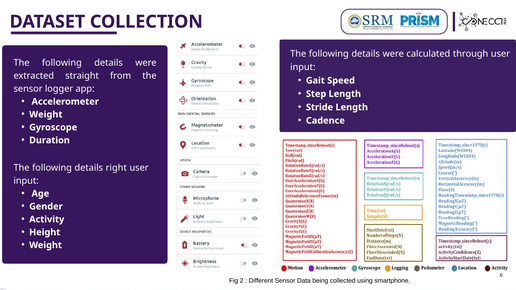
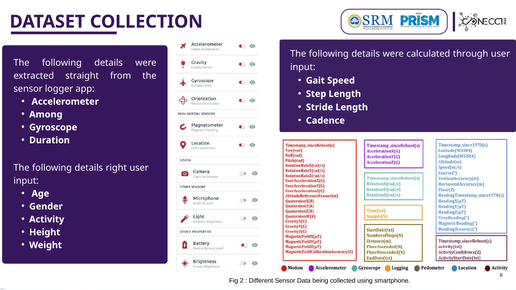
Weight: Weight -> Among (46, 115)
